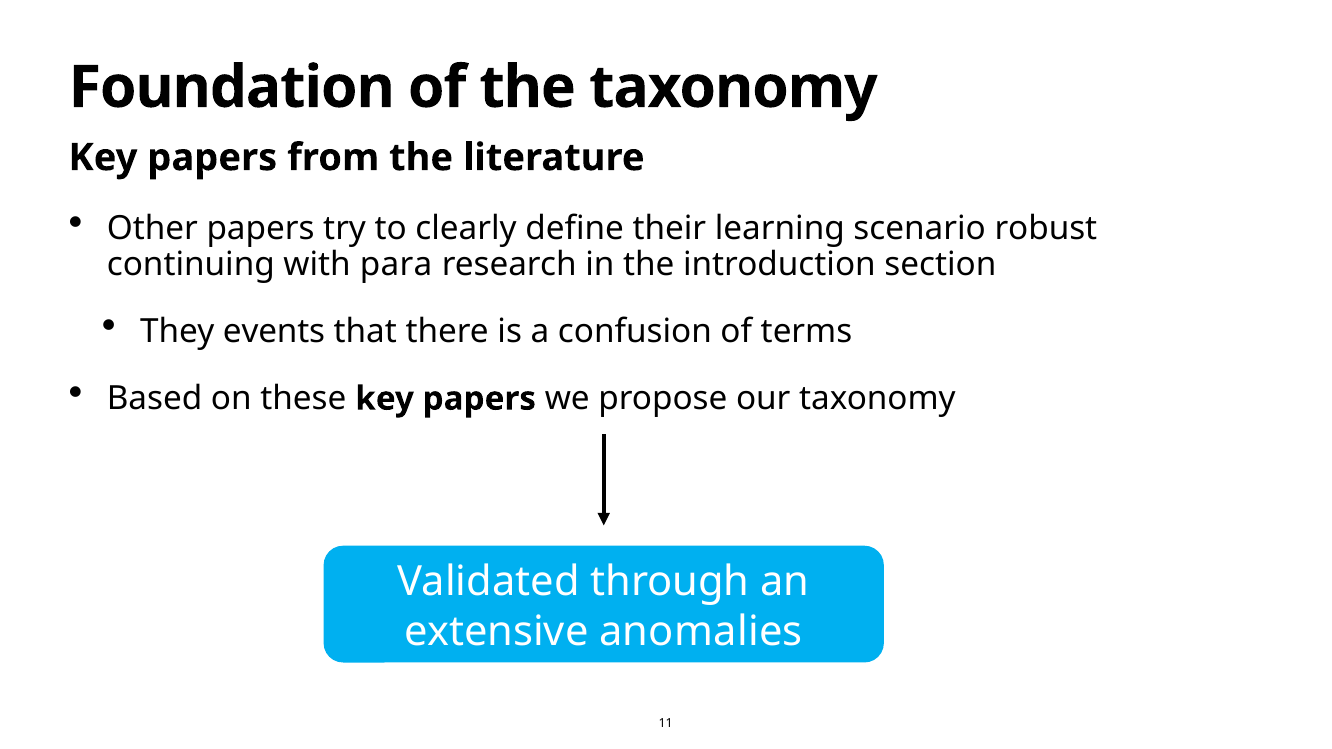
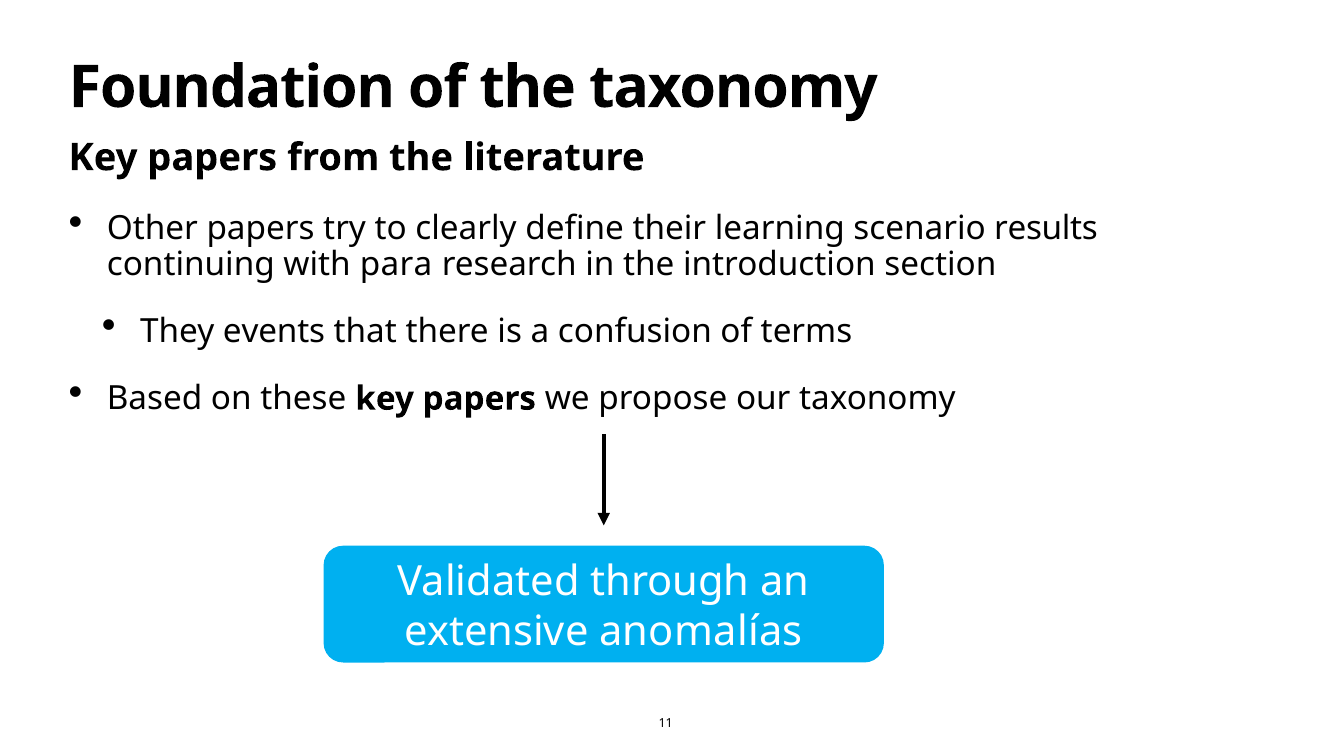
robust: robust -> results (1046, 228)
anomalies: anomalies -> anomalías (701, 632)
